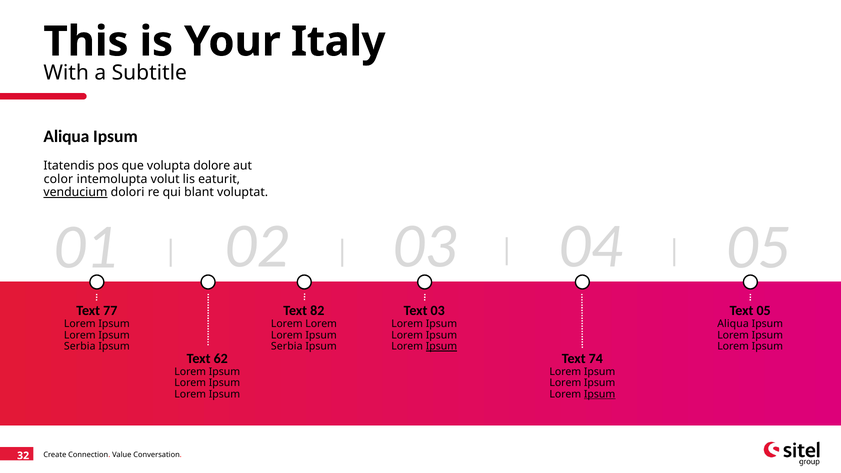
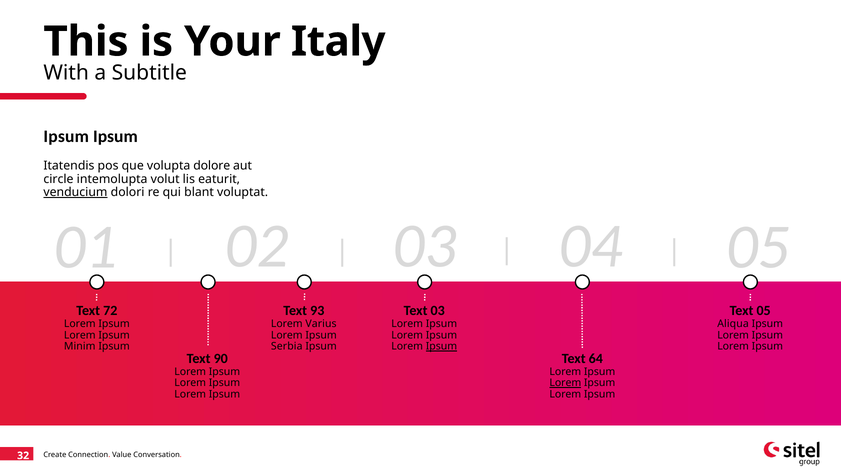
Aliqua: Aliqua -> Ipsum (66, 136)
color: color -> circle (58, 179)
77: 77 -> 72 (110, 311)
82: 82 -> 93 (317, 311)
Lorem: Lorem -> Varius (321, 324)
Serbia: Serbia -> Minim (80, 347)
62: 62 -> 90 (221, 358)
74: 74 -> 64 (596, 358)
Lorem underline: none -> present (565, 383)
Ipsum underline: present -> none (600, 394)
